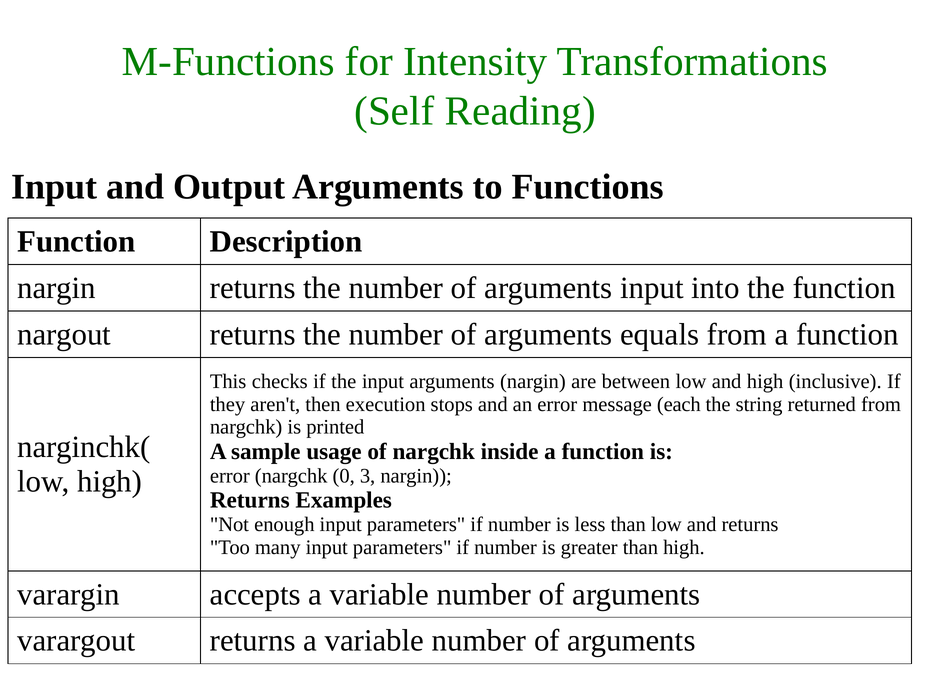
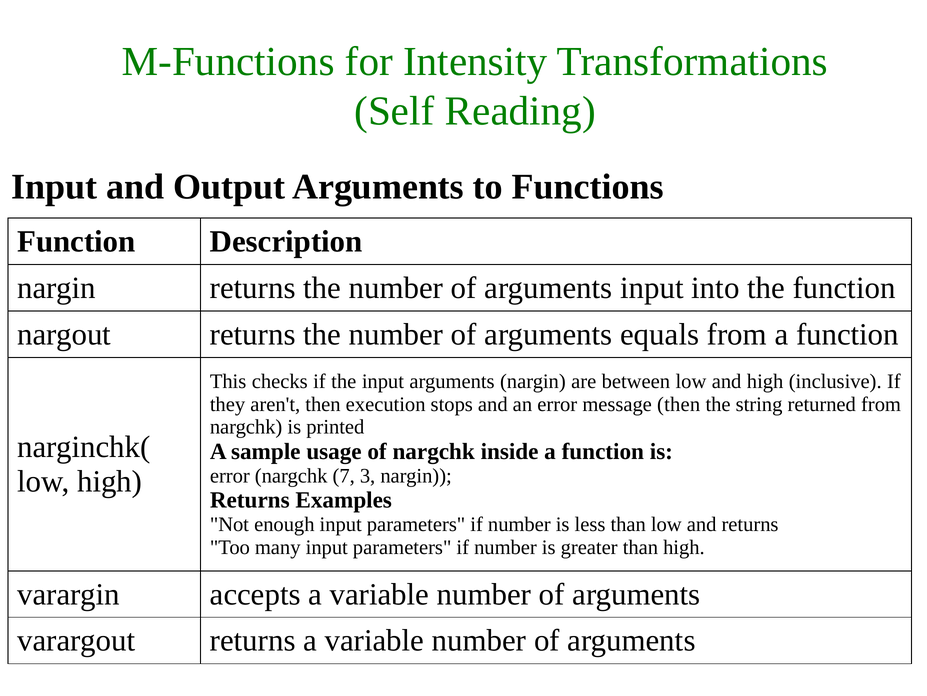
message each: each -> then (679, 404)
0: 0 -> 7 (344, 475)
